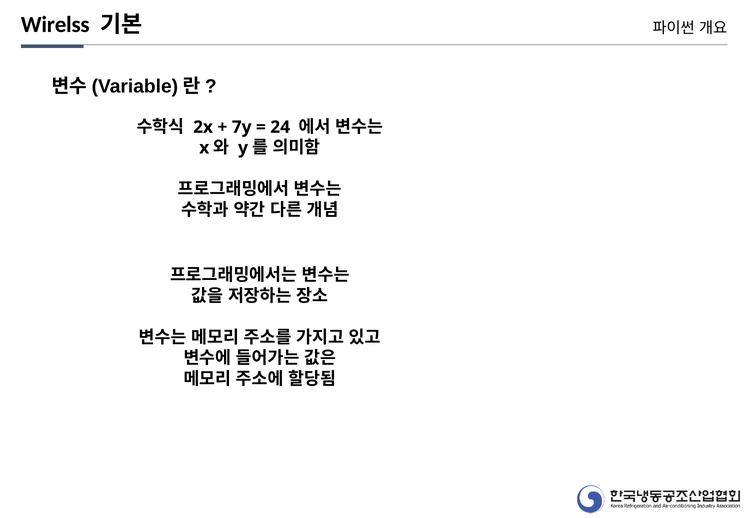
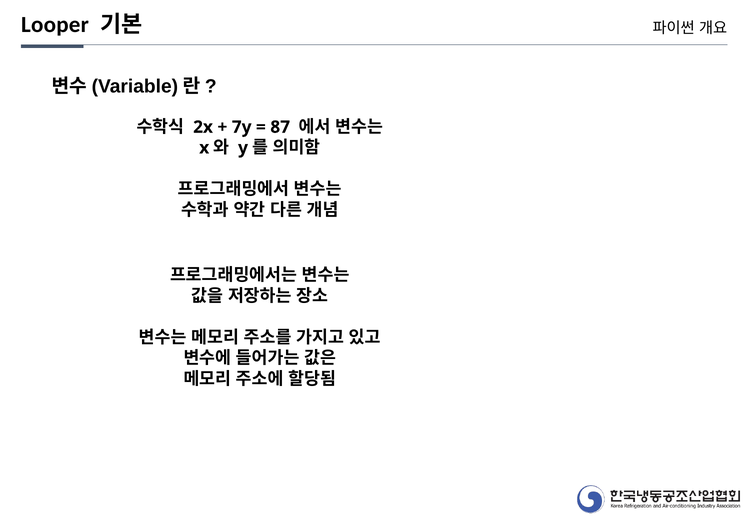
Wirelss: Wirelss -> Looper (55, 25)
24: 24 -> 87 (280, 127)
